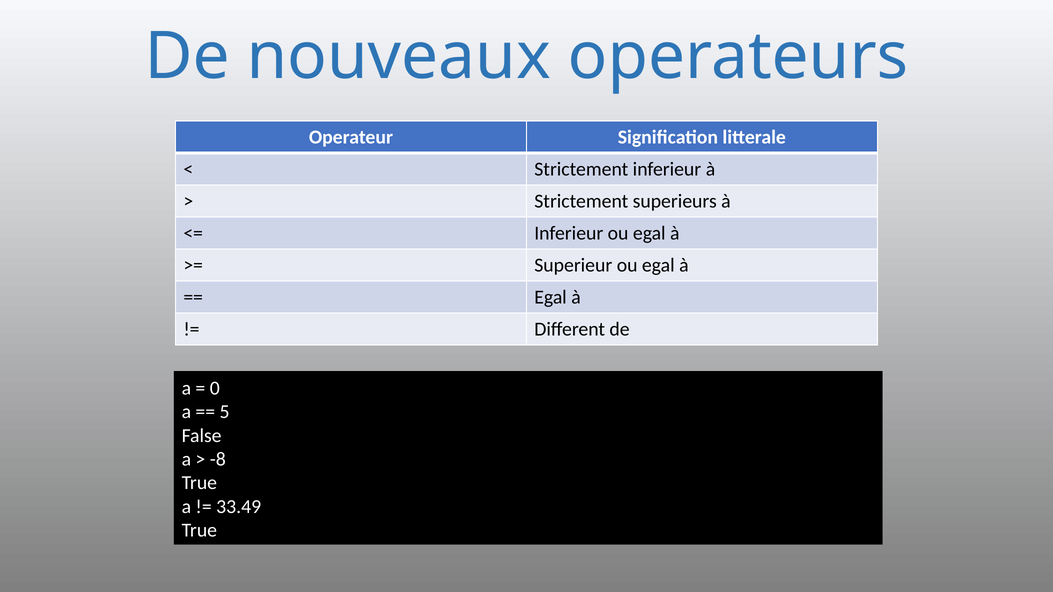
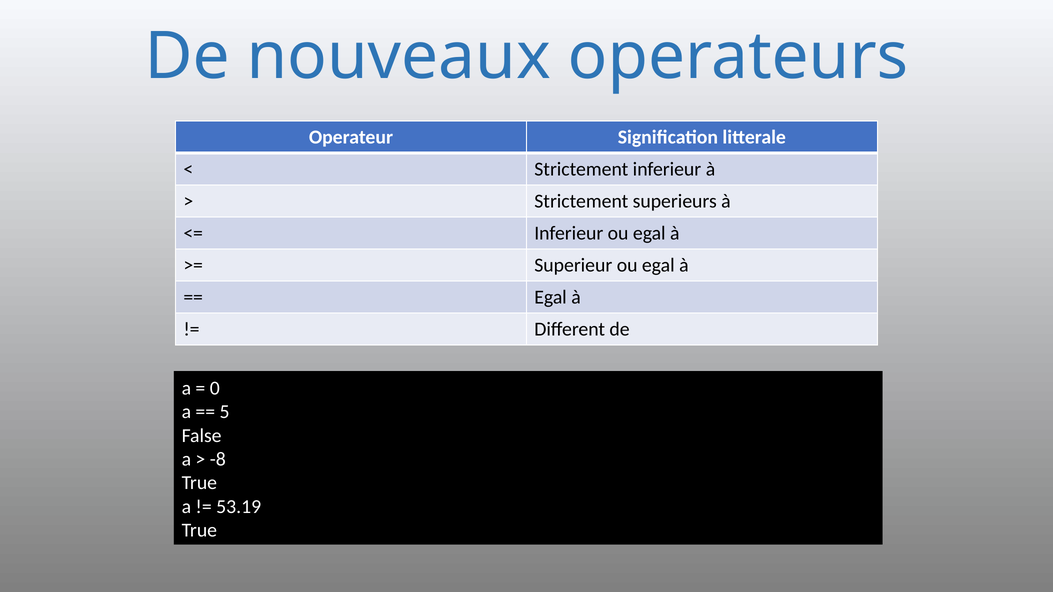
33.49: 33.49 -> 53.19 (239, 507)
